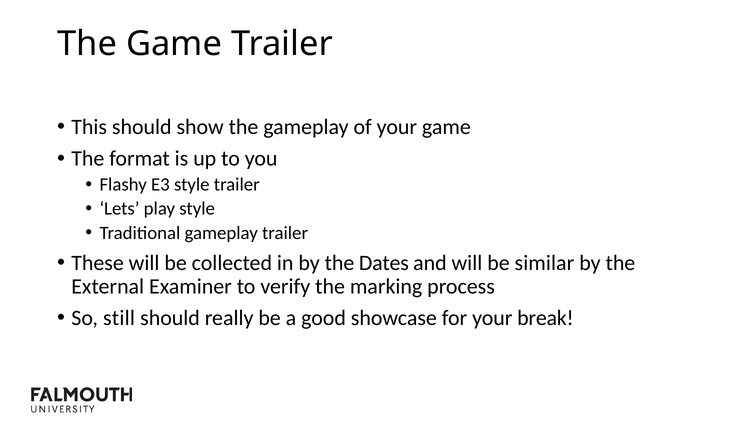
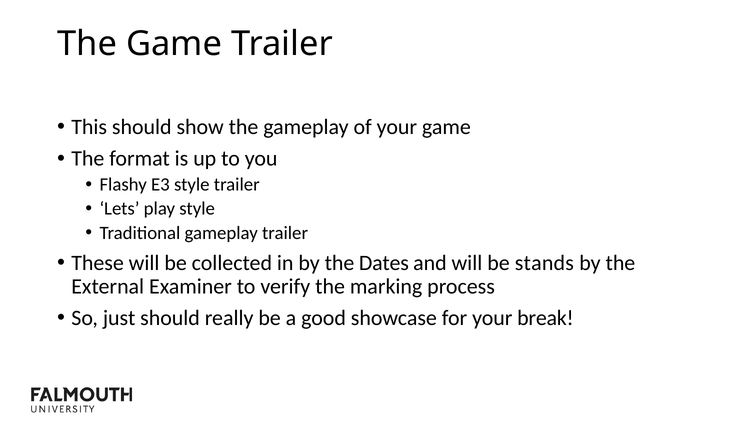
similar: similar -> stands (544, 263)
still: still -> just (119, 318)
